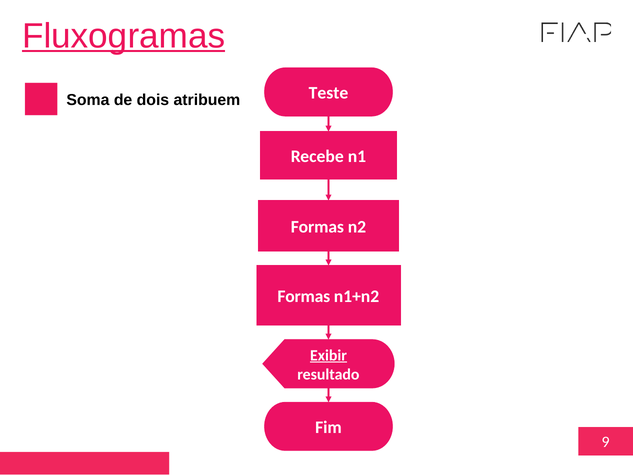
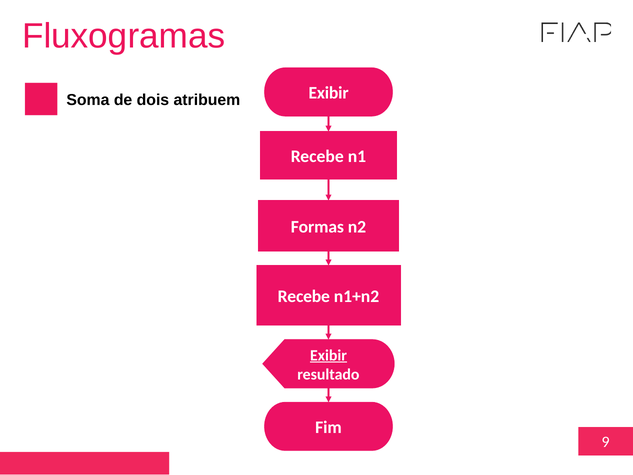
Fluxogramas underline: present -> none (124, 36)
Teste: Teste -> Exibir (329, 93)
Formas: Formas -> Recebe (304, 296)
